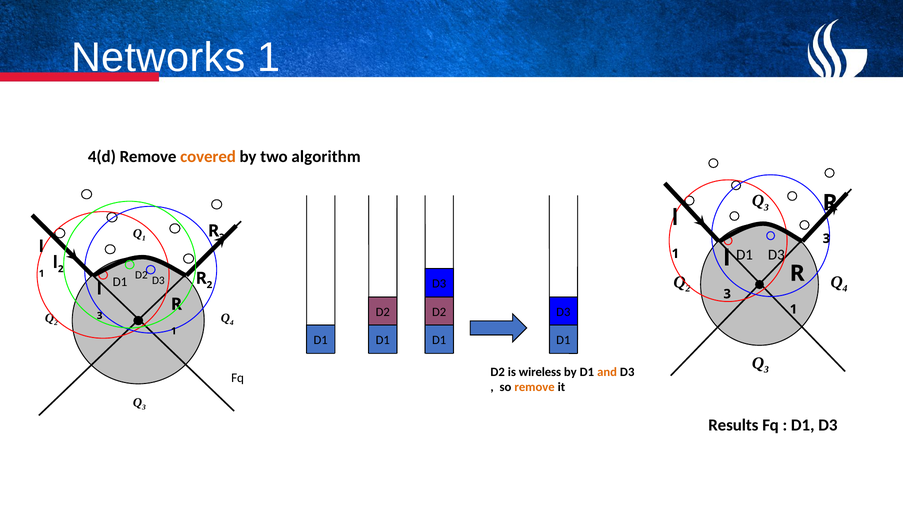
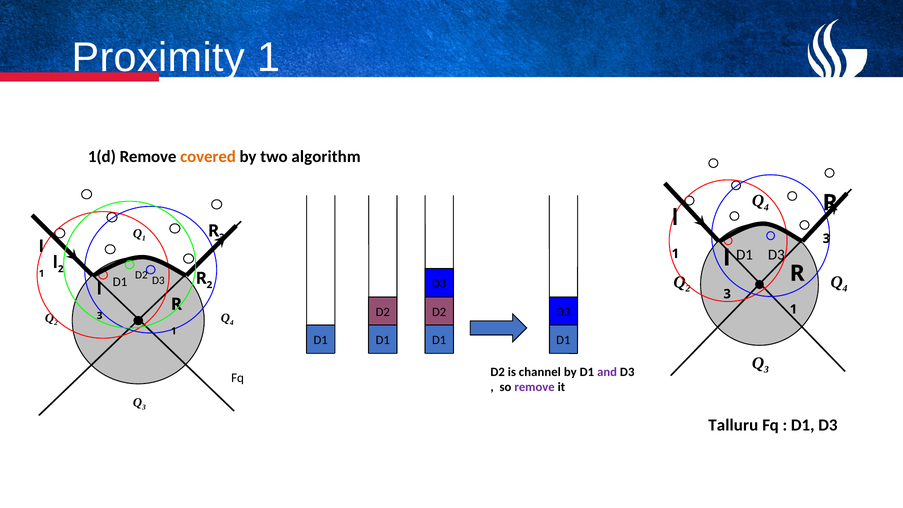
Networks: Networks -> Proximity (158, 58)
4(d: 4(d -> 1(d (102, 157)
3: 3 -> 4 (766, 207)
wireless: wireless -> channel (540, 372)
and colour: orange -> purple (607, 372)
remove colour: orange -> purple (535, 387)
Results: Results -> Talluru (733, 425)
